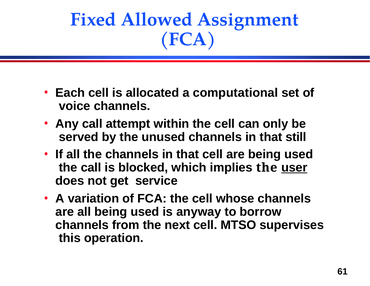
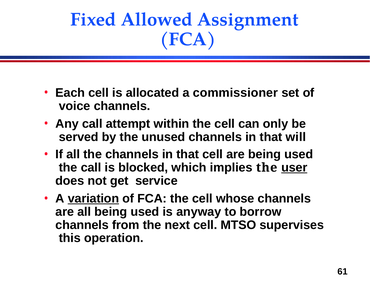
computational: computational -> commissioner (235, 93)
still: still -> will (296, 137)
variation underline: none -> present (93, 198)
